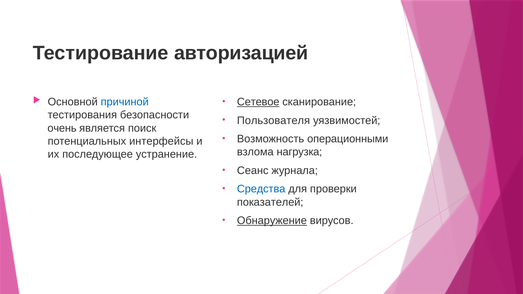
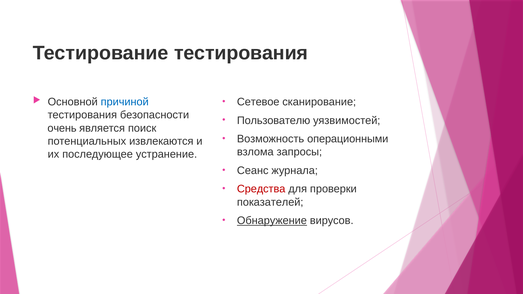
Тестирование авторизацией: авторизацией -> тестирования (241, 53)
Сетевое underline: present -> none (258, 102)
Пользователя: Пользователя -> Пользователю (274, 120)
интерфейсы: интерфейсы -> извлекаются (161, 141)
нагрузка: нагрузка -> запросы (299, 152)
Средства colour: blue -> red (261, 189)
